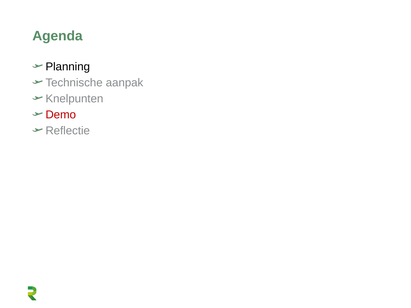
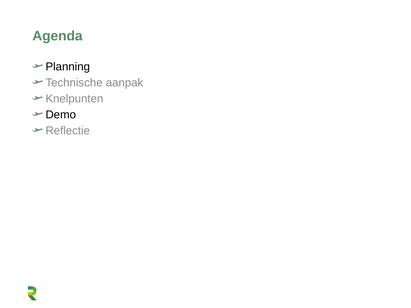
Demo colour: red -> black (61, 115)
